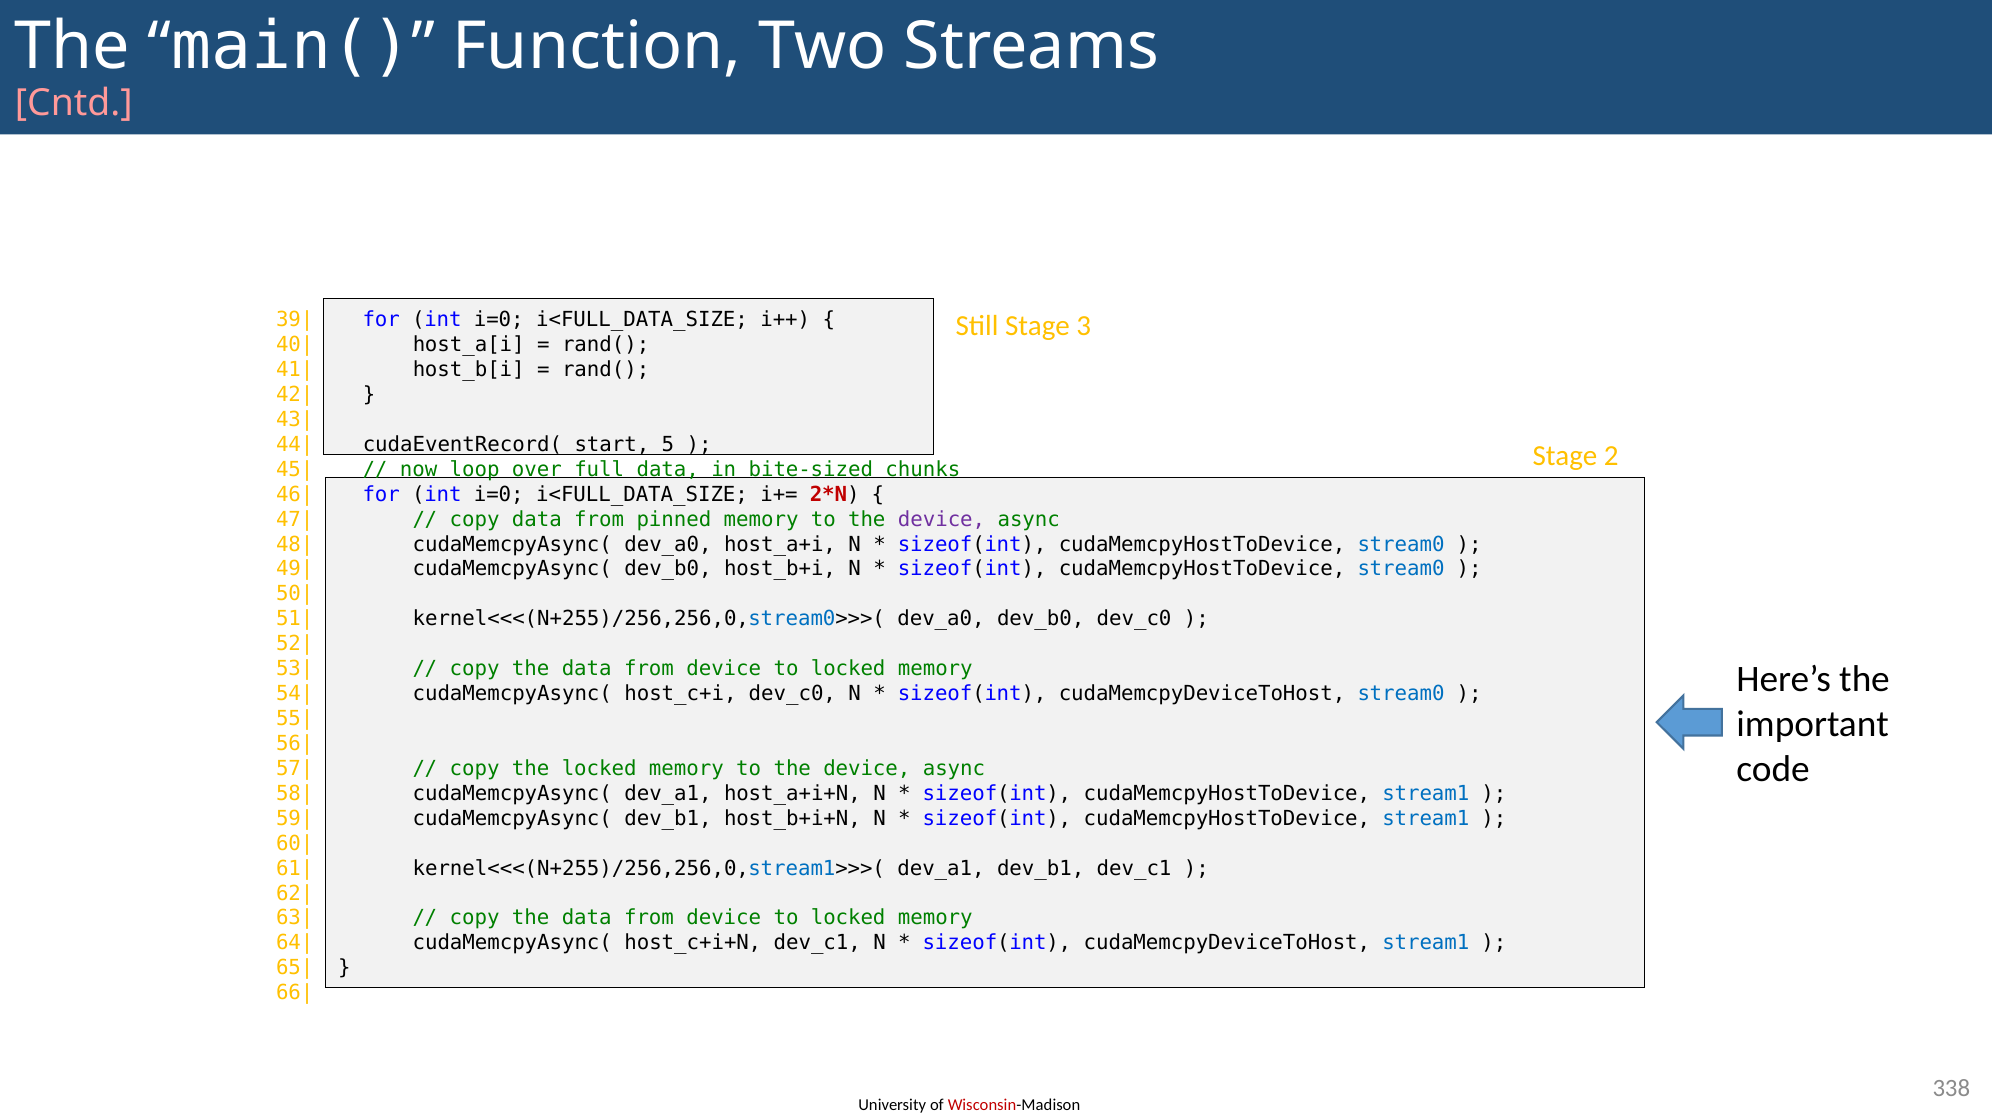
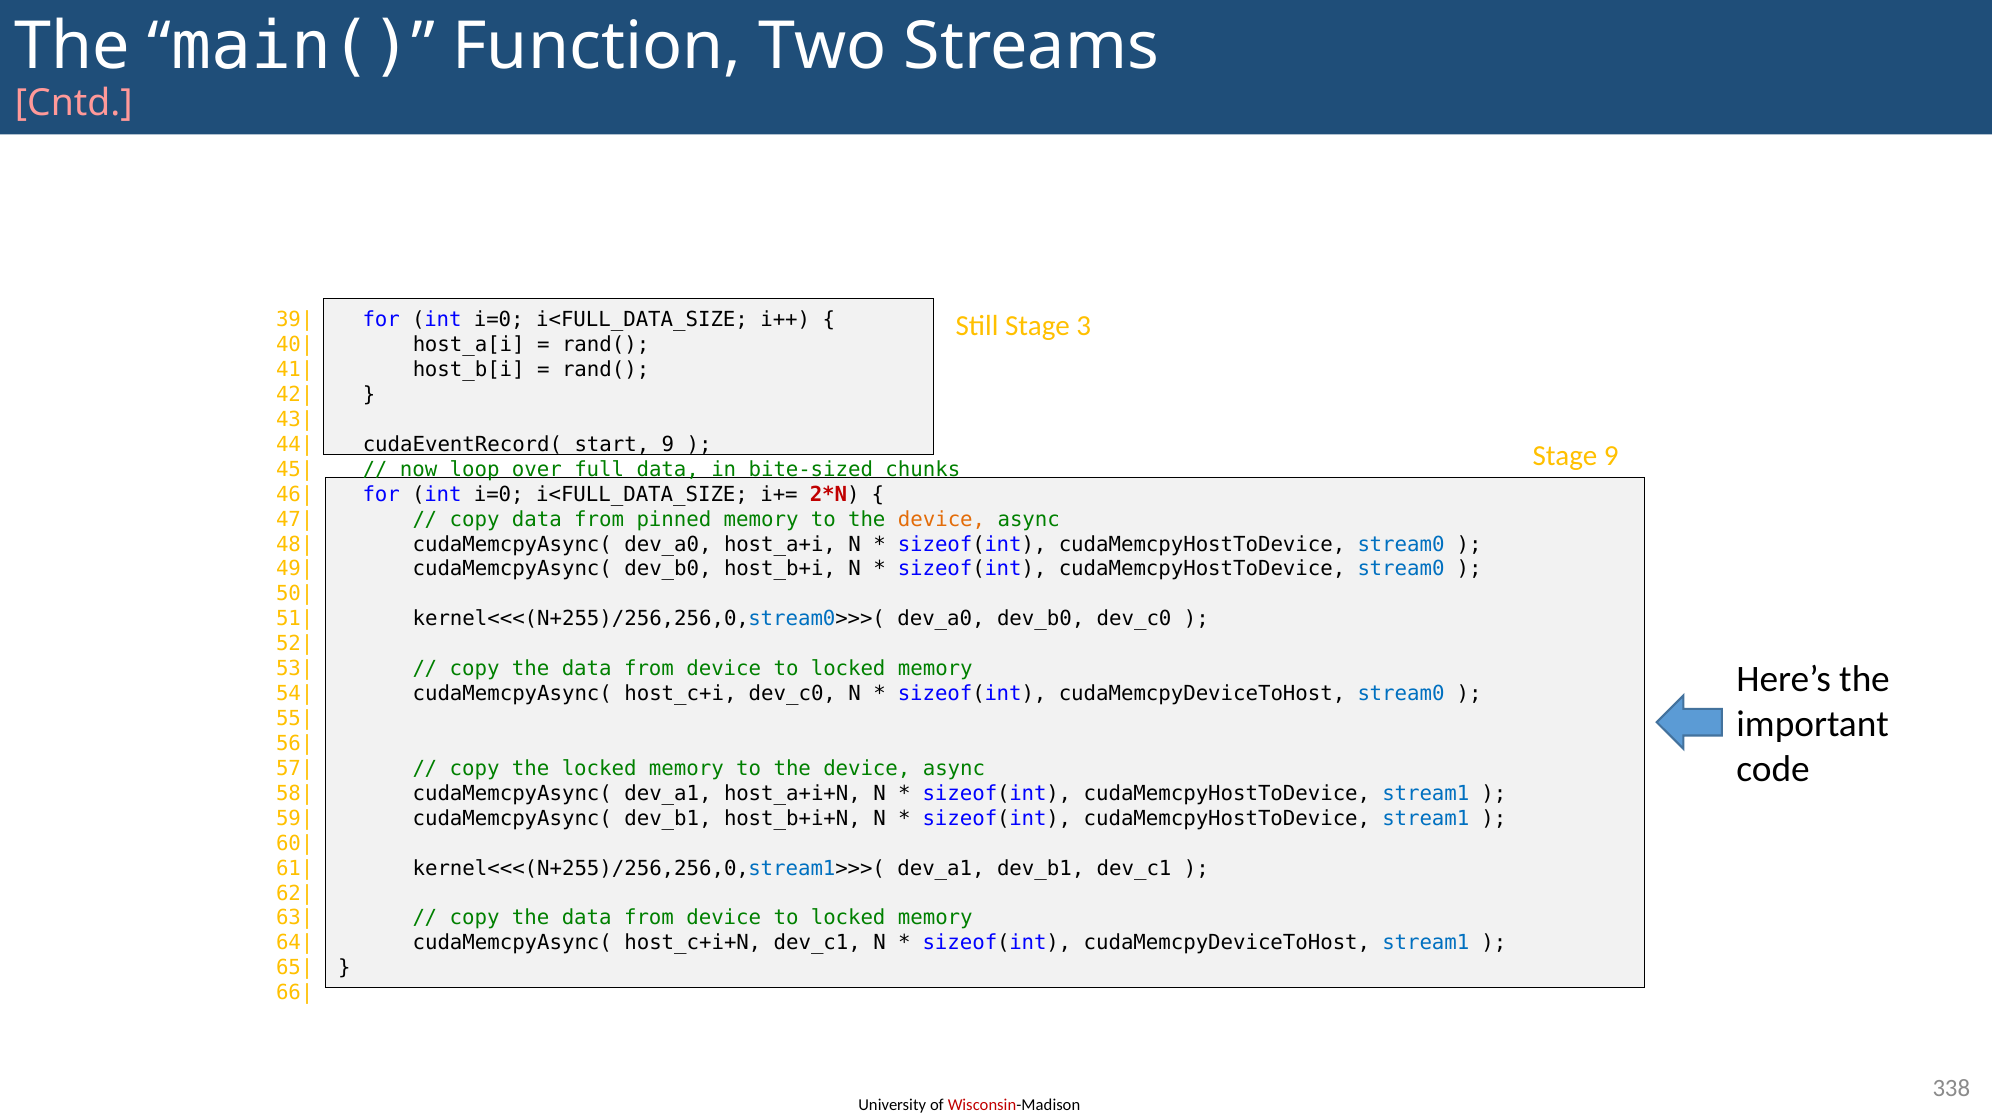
start 5: 5 -> 9 (668, 445)
Stage 2: 2 -> 9 (1611, 457)
device colour: purple -> orange (942, 520)
